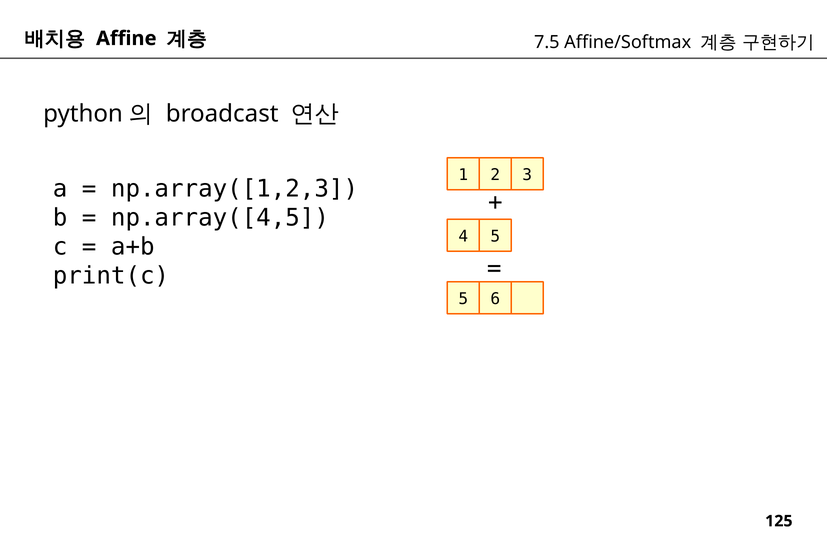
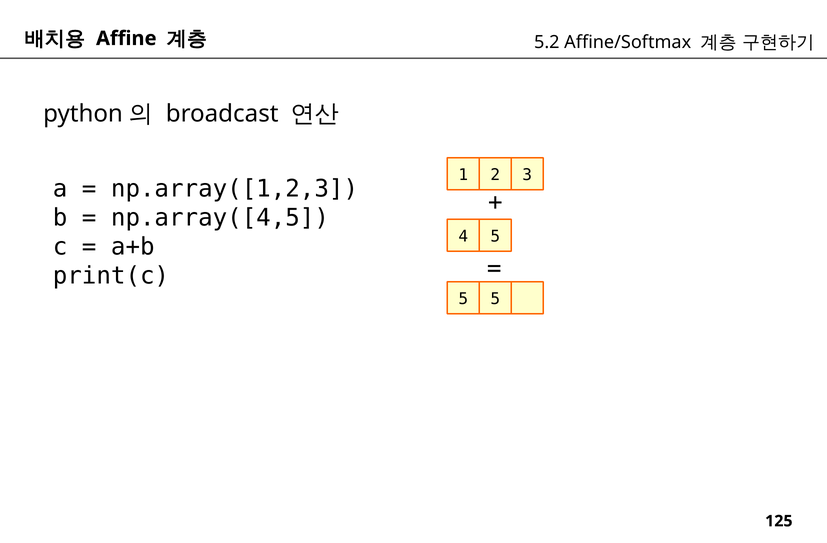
7.5: 7.5 -> 5.2 (547, 42)
5 6: 6 -> 5 (495, 299)
